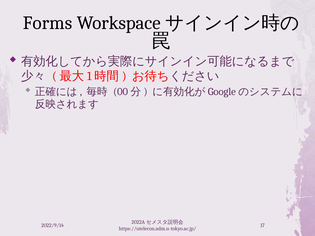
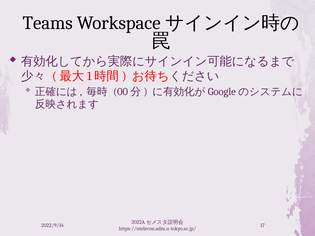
Forms: Forms -> Teams (48, 23)
